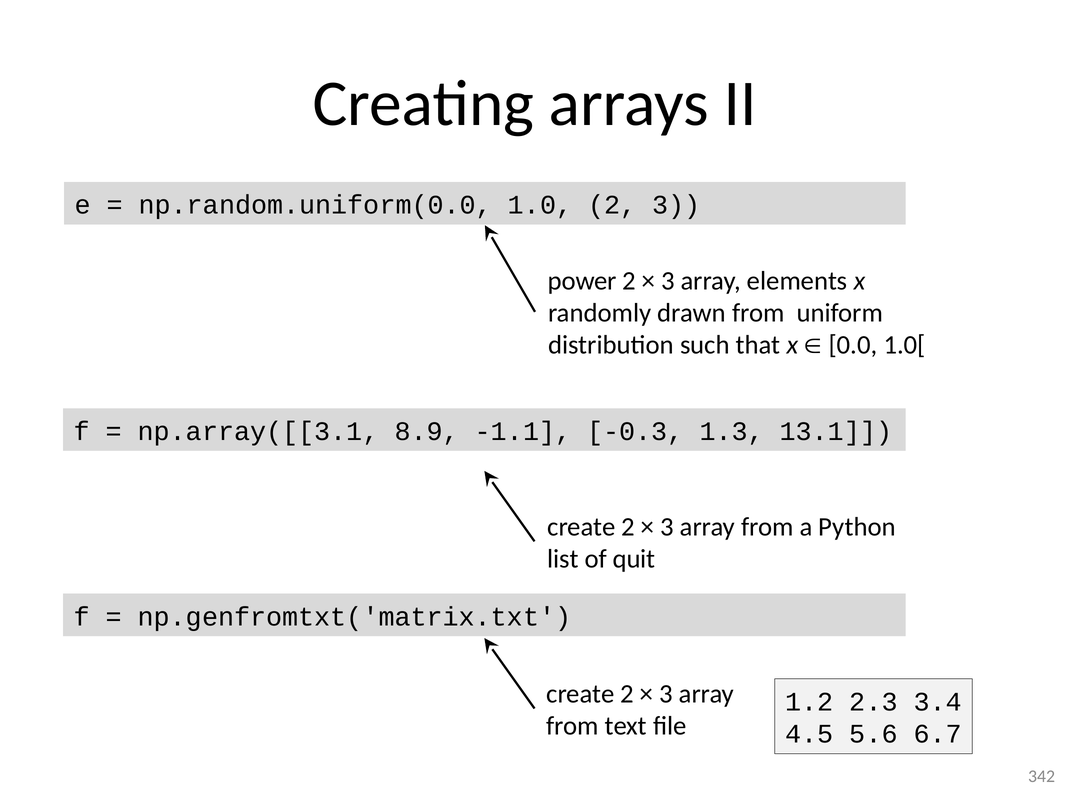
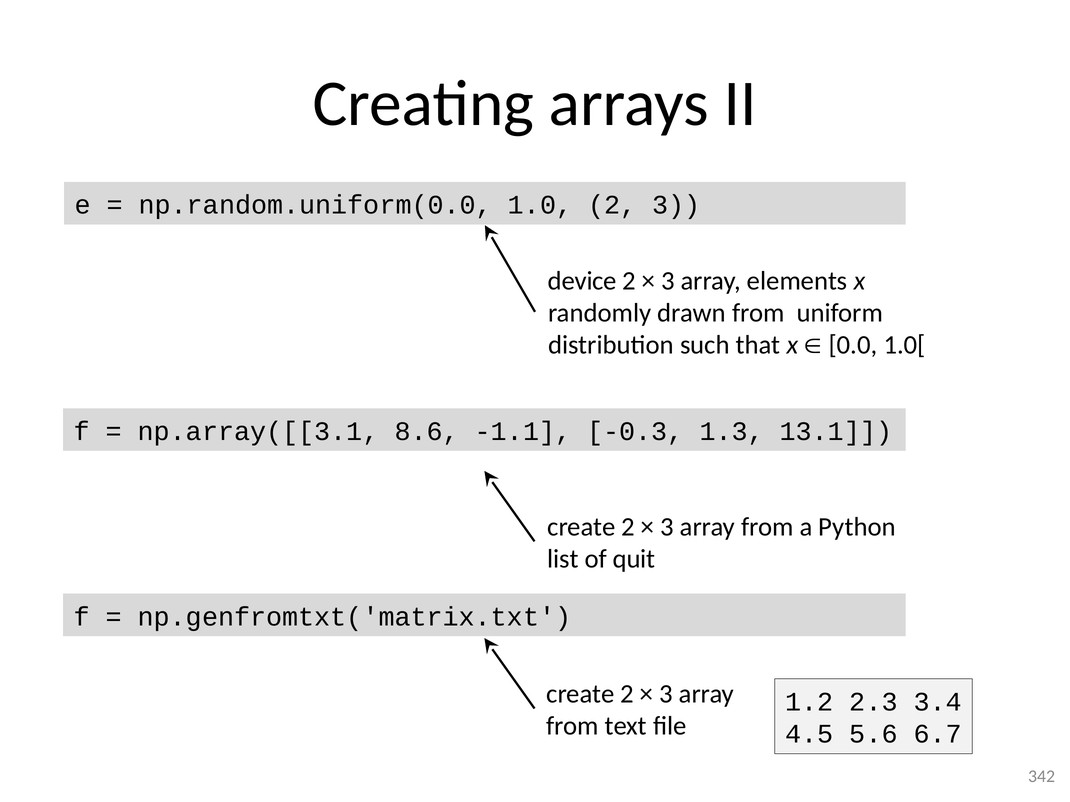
power: power -> device (582, 281)
8.9: 8.9 -> 8.6 (427, 432)
